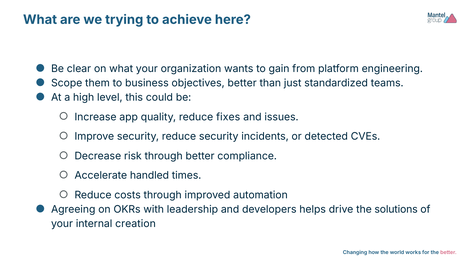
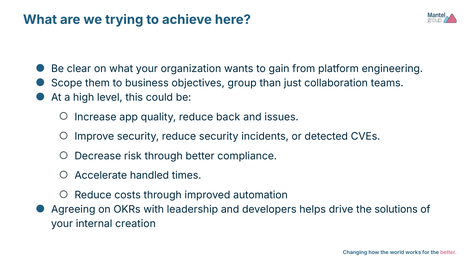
objectives better: better -> group (242, 83)
standardized: standardized -> collaboration (336, 83)
fixes: fixes -> back (228, 117)
